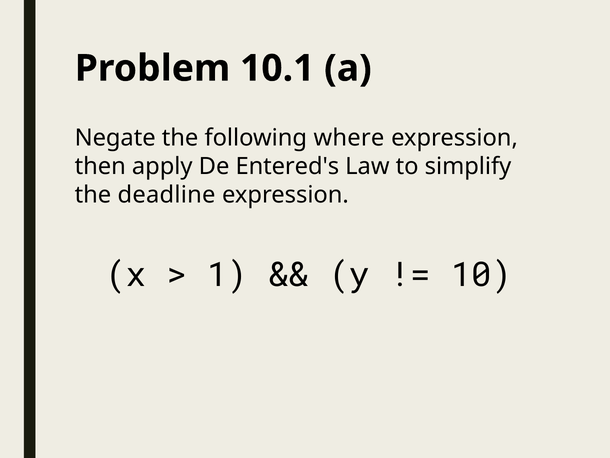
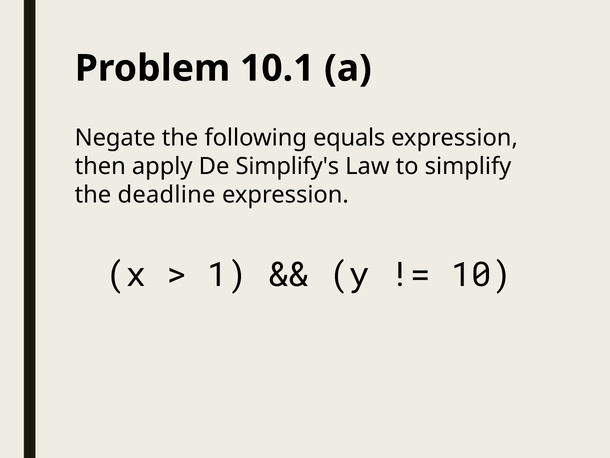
where: where -> equals (349, 138)
Entered's: Entered's -> Simplify's (287, 166)
